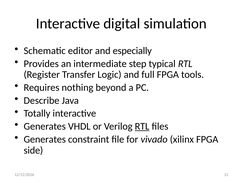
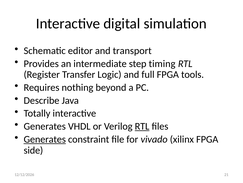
especially: especially -> transport (132, 51)
typical: typical -> timing (162, 63)
Generates underline: none -> present (45, 139)
